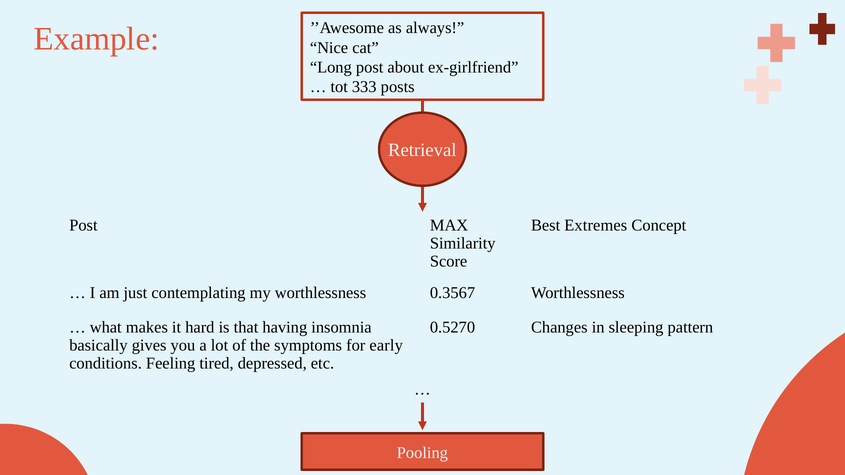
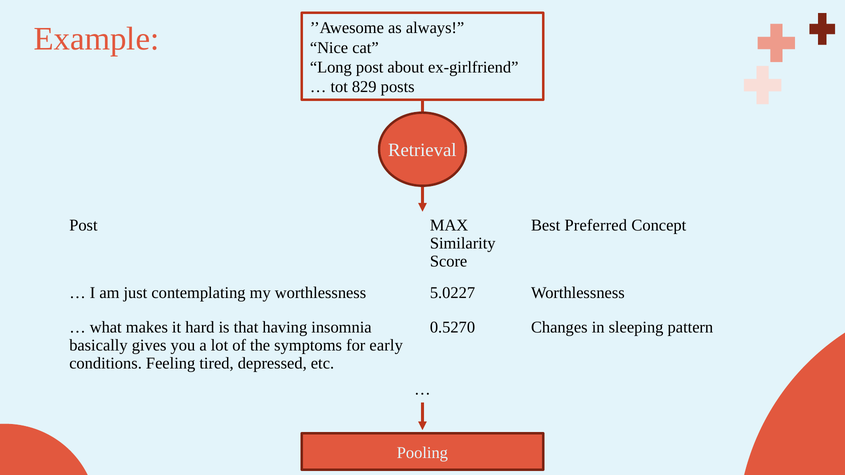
333: 333 -> 829 (364, 87)
Extremes: Extremes -> Preferred (596, 225)
0.3567: 0.3567 -> 5.0227 (452, 293)
